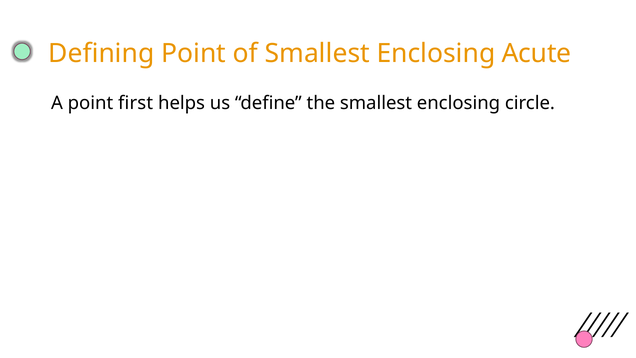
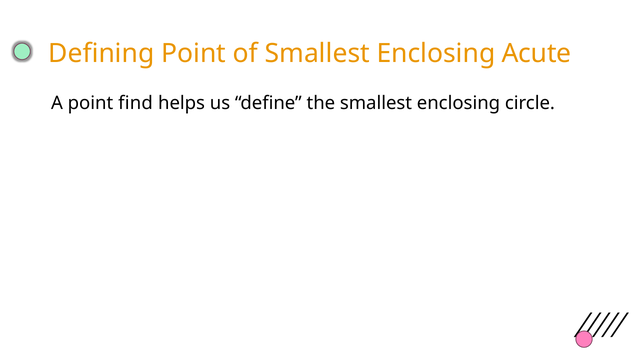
first: first -> find (136, 103)
